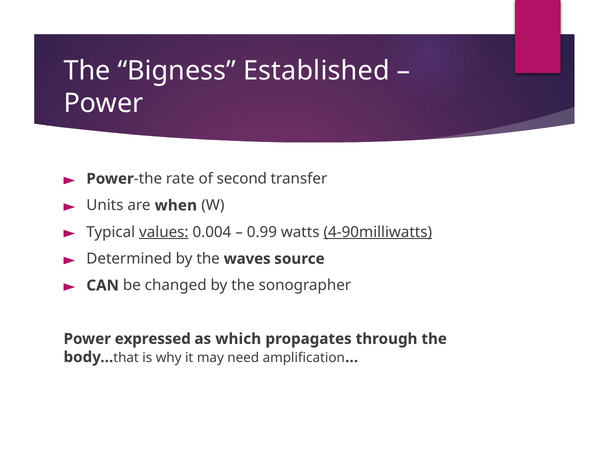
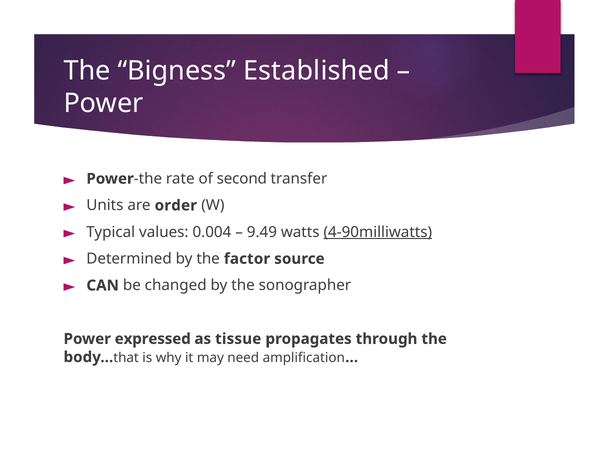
when: when -> order (176, 205)
values underline: present -> none (164, 232)
0.99: 0.99 -> 9.49 (262, 232)
waves: waves -> factor (247, 259)
which: which -> tissue (238, 339)
